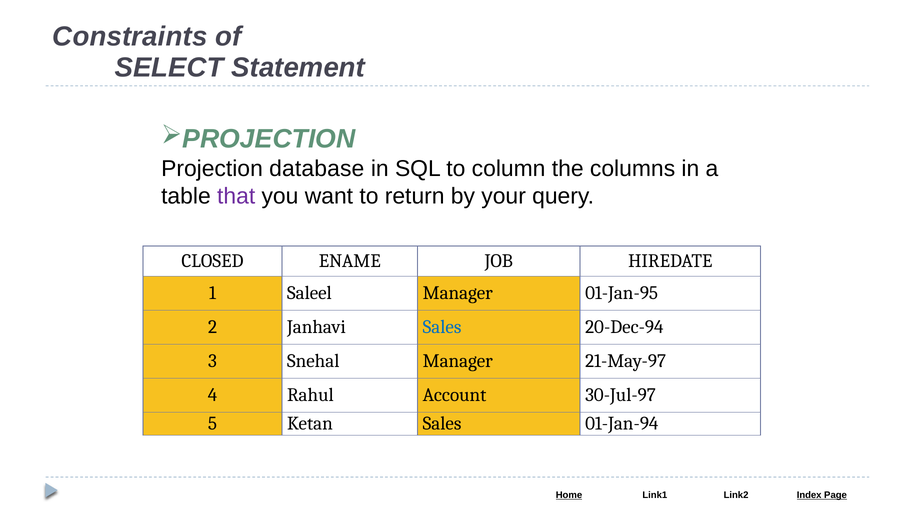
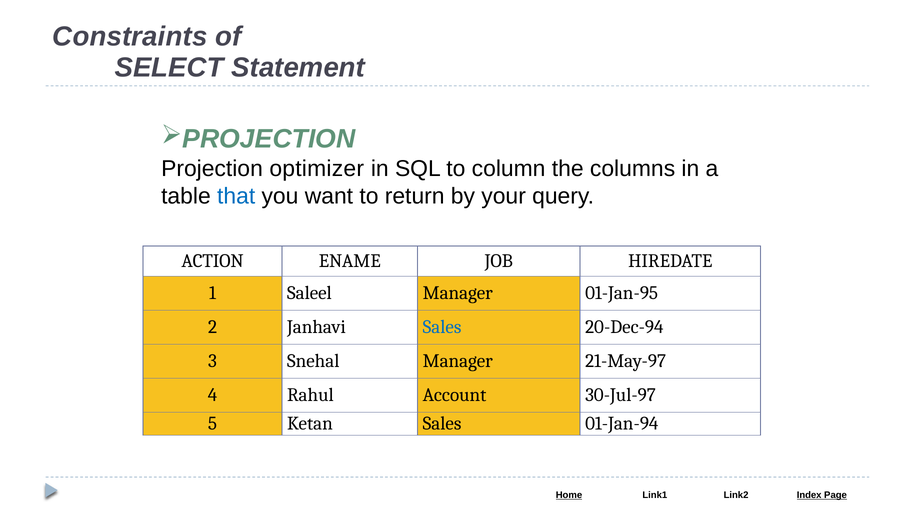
database: database -> optimizer (317, 169)
that colour: purple -> blue (236, 196)
CLOSED: CLOSED -> ACTION (213, 261)
